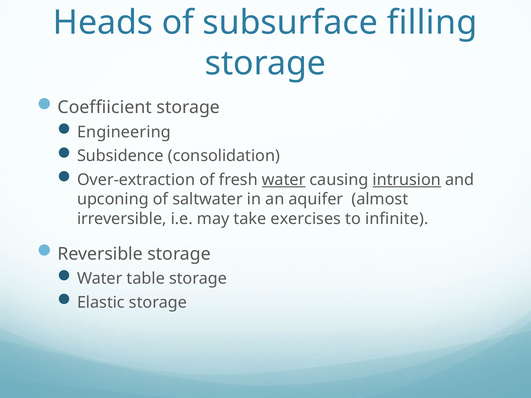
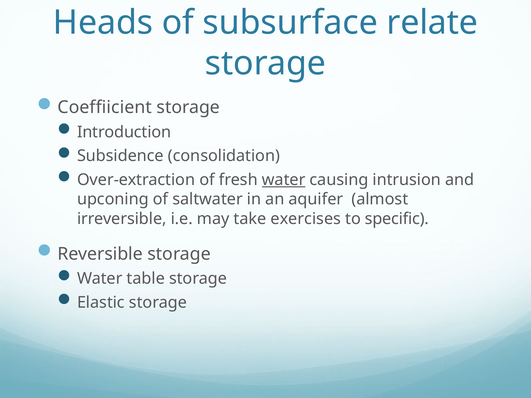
filling: filling -> relate (432, 23)
Engineering: Engineering -> Introduction (124, 132)
intrusion underline: present -> none (407, 180)
infinite: infinite -> specific (397, 219)
